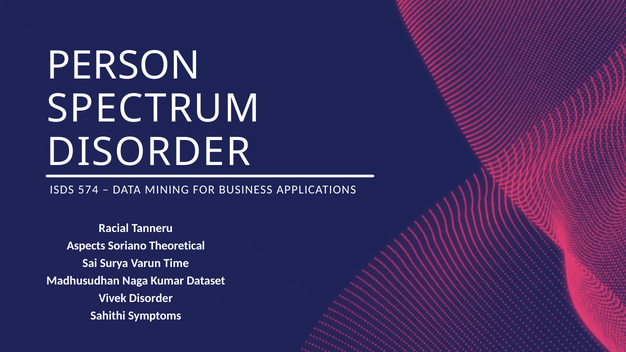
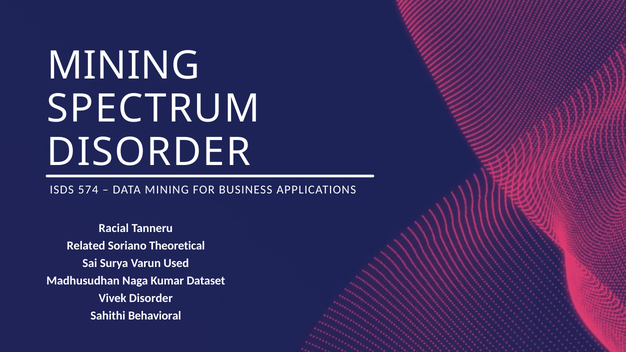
PERSON: PERSON -> MINING (123, 66)
Aspects: Aspects -> Related (86, 246)
Time: Time -> Used (176, 263)
Symptoms: Symptoms -> Behavioral (155, 316)
